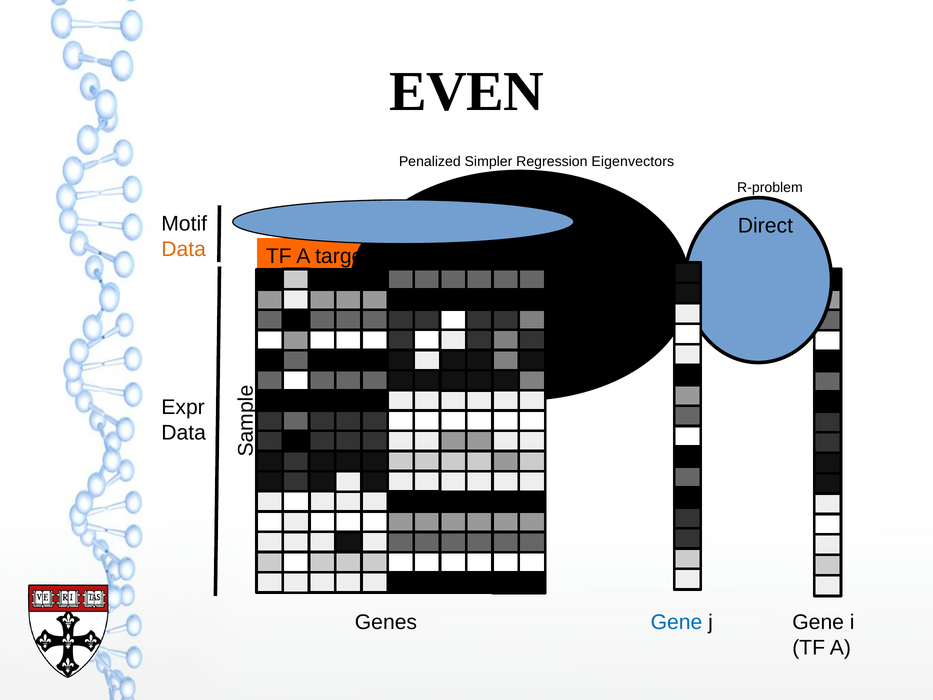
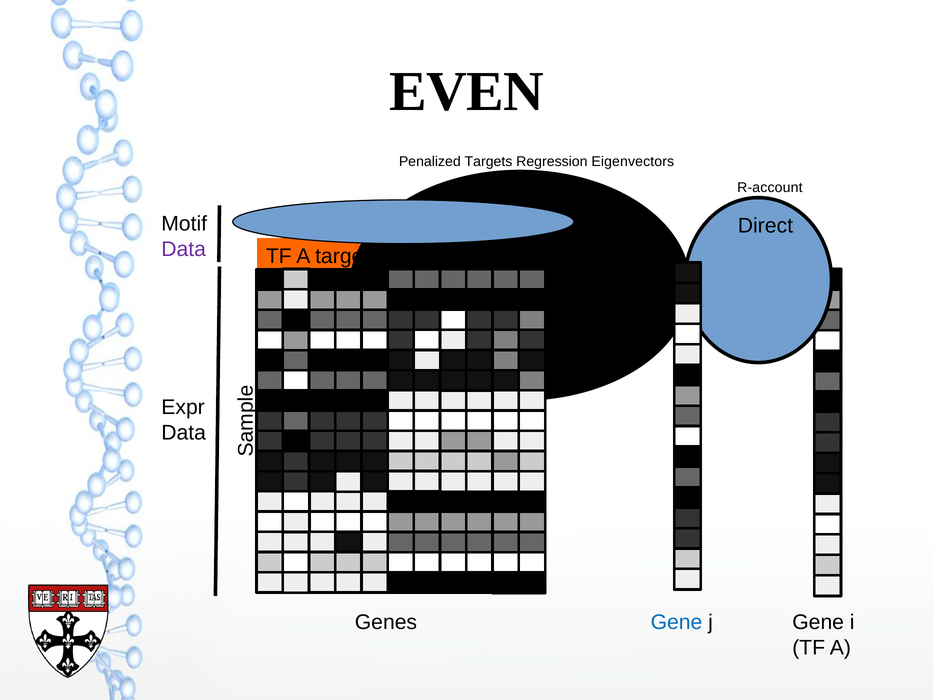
Penalized Simpler: Simpler -> Targets (489, 162)
R-problem: R-problem -> R-account (770, 188)
Data colour: orange -> purple (184, 249)
